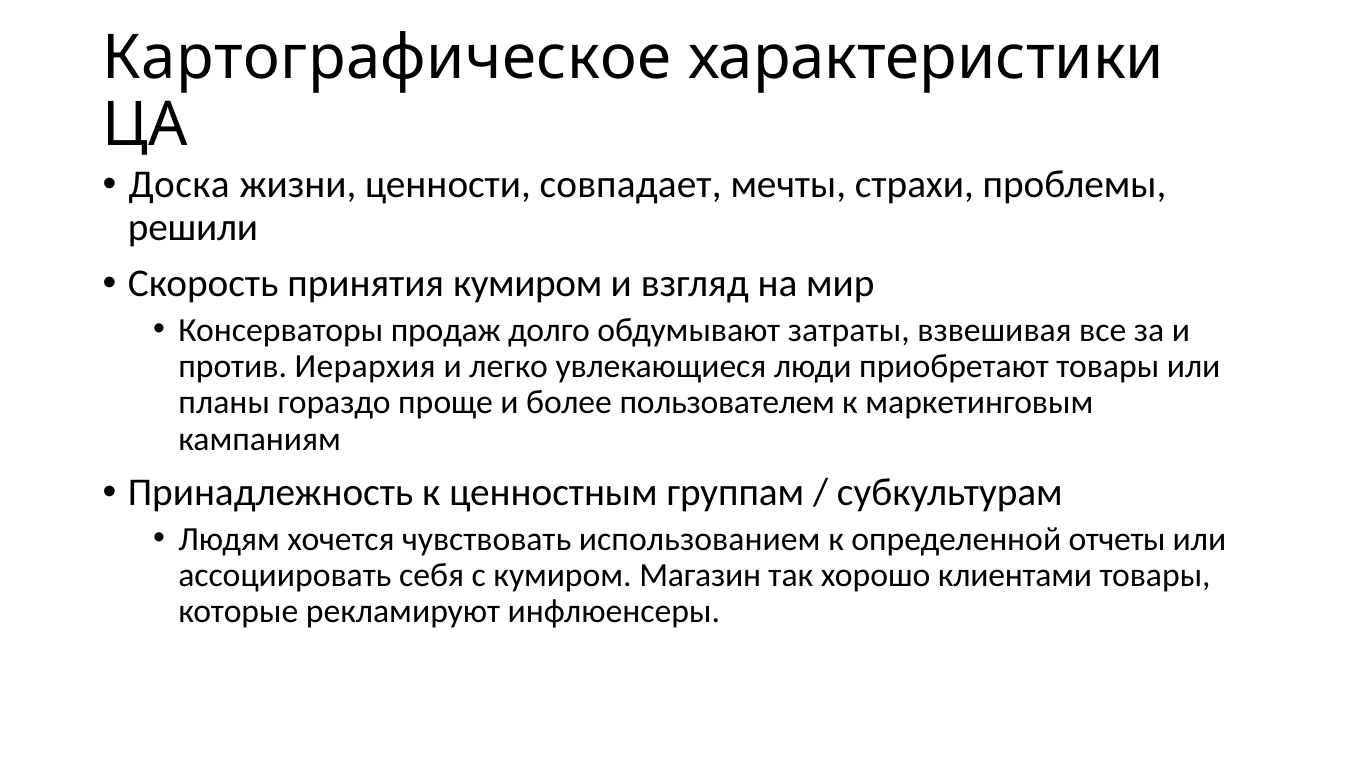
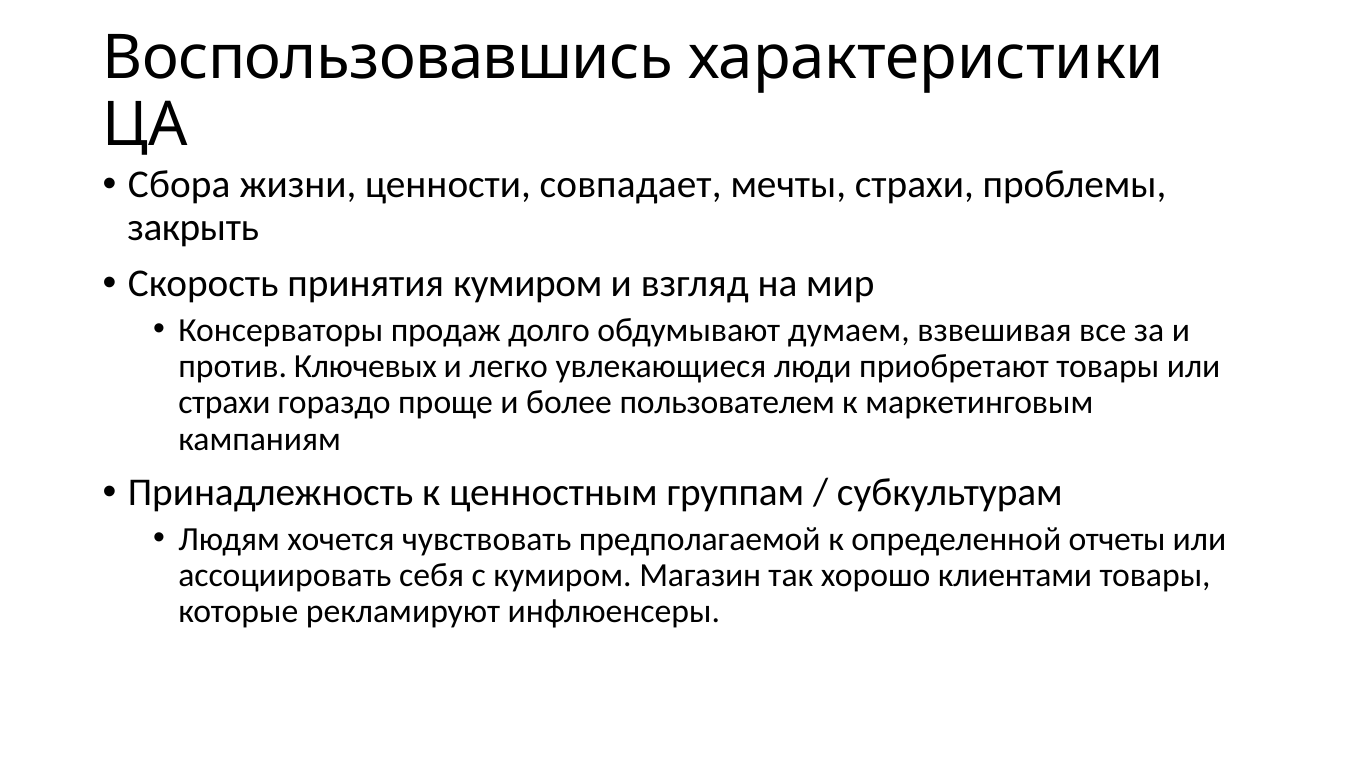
Картографическое: Картографическое -> Воспользовавшись (388, 58)
Доска: Доска -> Сбора (179, 185)
решили: решили -> закрыть (193, 227)
затраты: затраты -> думаем (849, 330)
Иерархия: Иерархия -> Ключевых (365, 366)
планы: планы -> страхи (224, 403)
использованием: использованием -> предполагаемой (700, 539)
